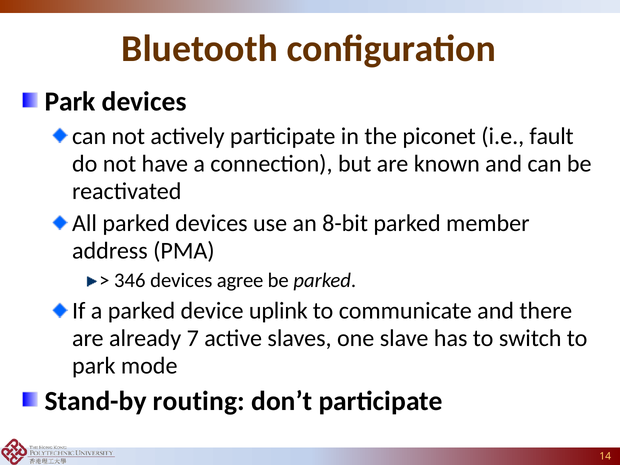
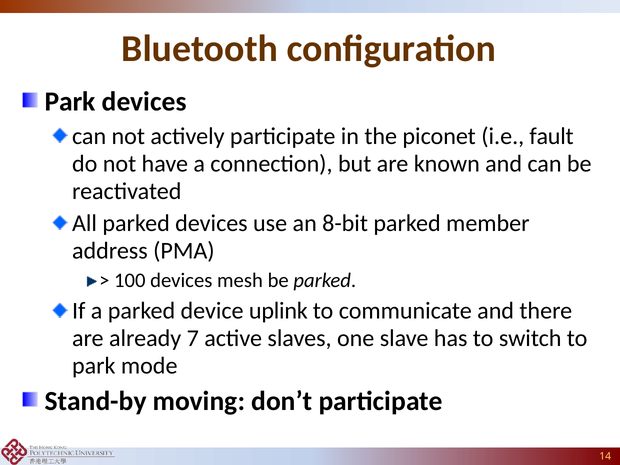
346: 346 -> 100 (130, 281)
agree: agree -> mesh (240, 281)
routing: routing -> moving (199, 401)
